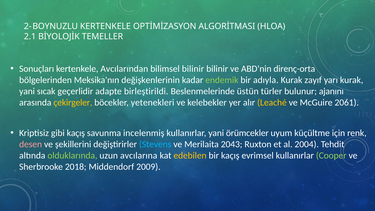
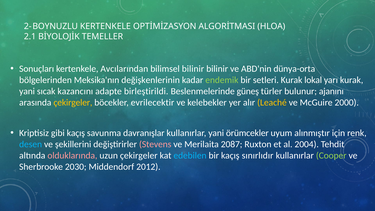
direnç-orta: direnç-orta -> dünya-orta (294, 69)
adıyla: adıyla -> setleri (266, 80)
zayıf: zayıf -> lokal (313, 80)
geçerlidir: geçerlidir -> kazancını (75, 91)
üstün: üstün -> güneş (248, 91)
yetenekleri: yetenekleri -> evrilecektir (153, 103)
2061: 2061 -> 2000 (347, 103)
incelenmiş: incelenmiş -> davranışlar (144, 133)
küçültme: küçültme -> alınmıştır (312, 133)
desen colour: pink -> light blue (31, 144)
Stevens colour: light blue -> pink (155, 144)
2043: 2043 -> 2087 (232, 144)
olduklarında colour: light green -> pink (72, 155)
uzun avcılarına: avcılarına -> çekirgeler (139, 155)
edebilen colour: yellow -> light blue (190, 155)
evrimsel: evrimsel -> sınırlıdır (258, 155)
2018: 2018 -> 2030 (76, 167)
2009: 2009 -> 2012 (148, 167)
